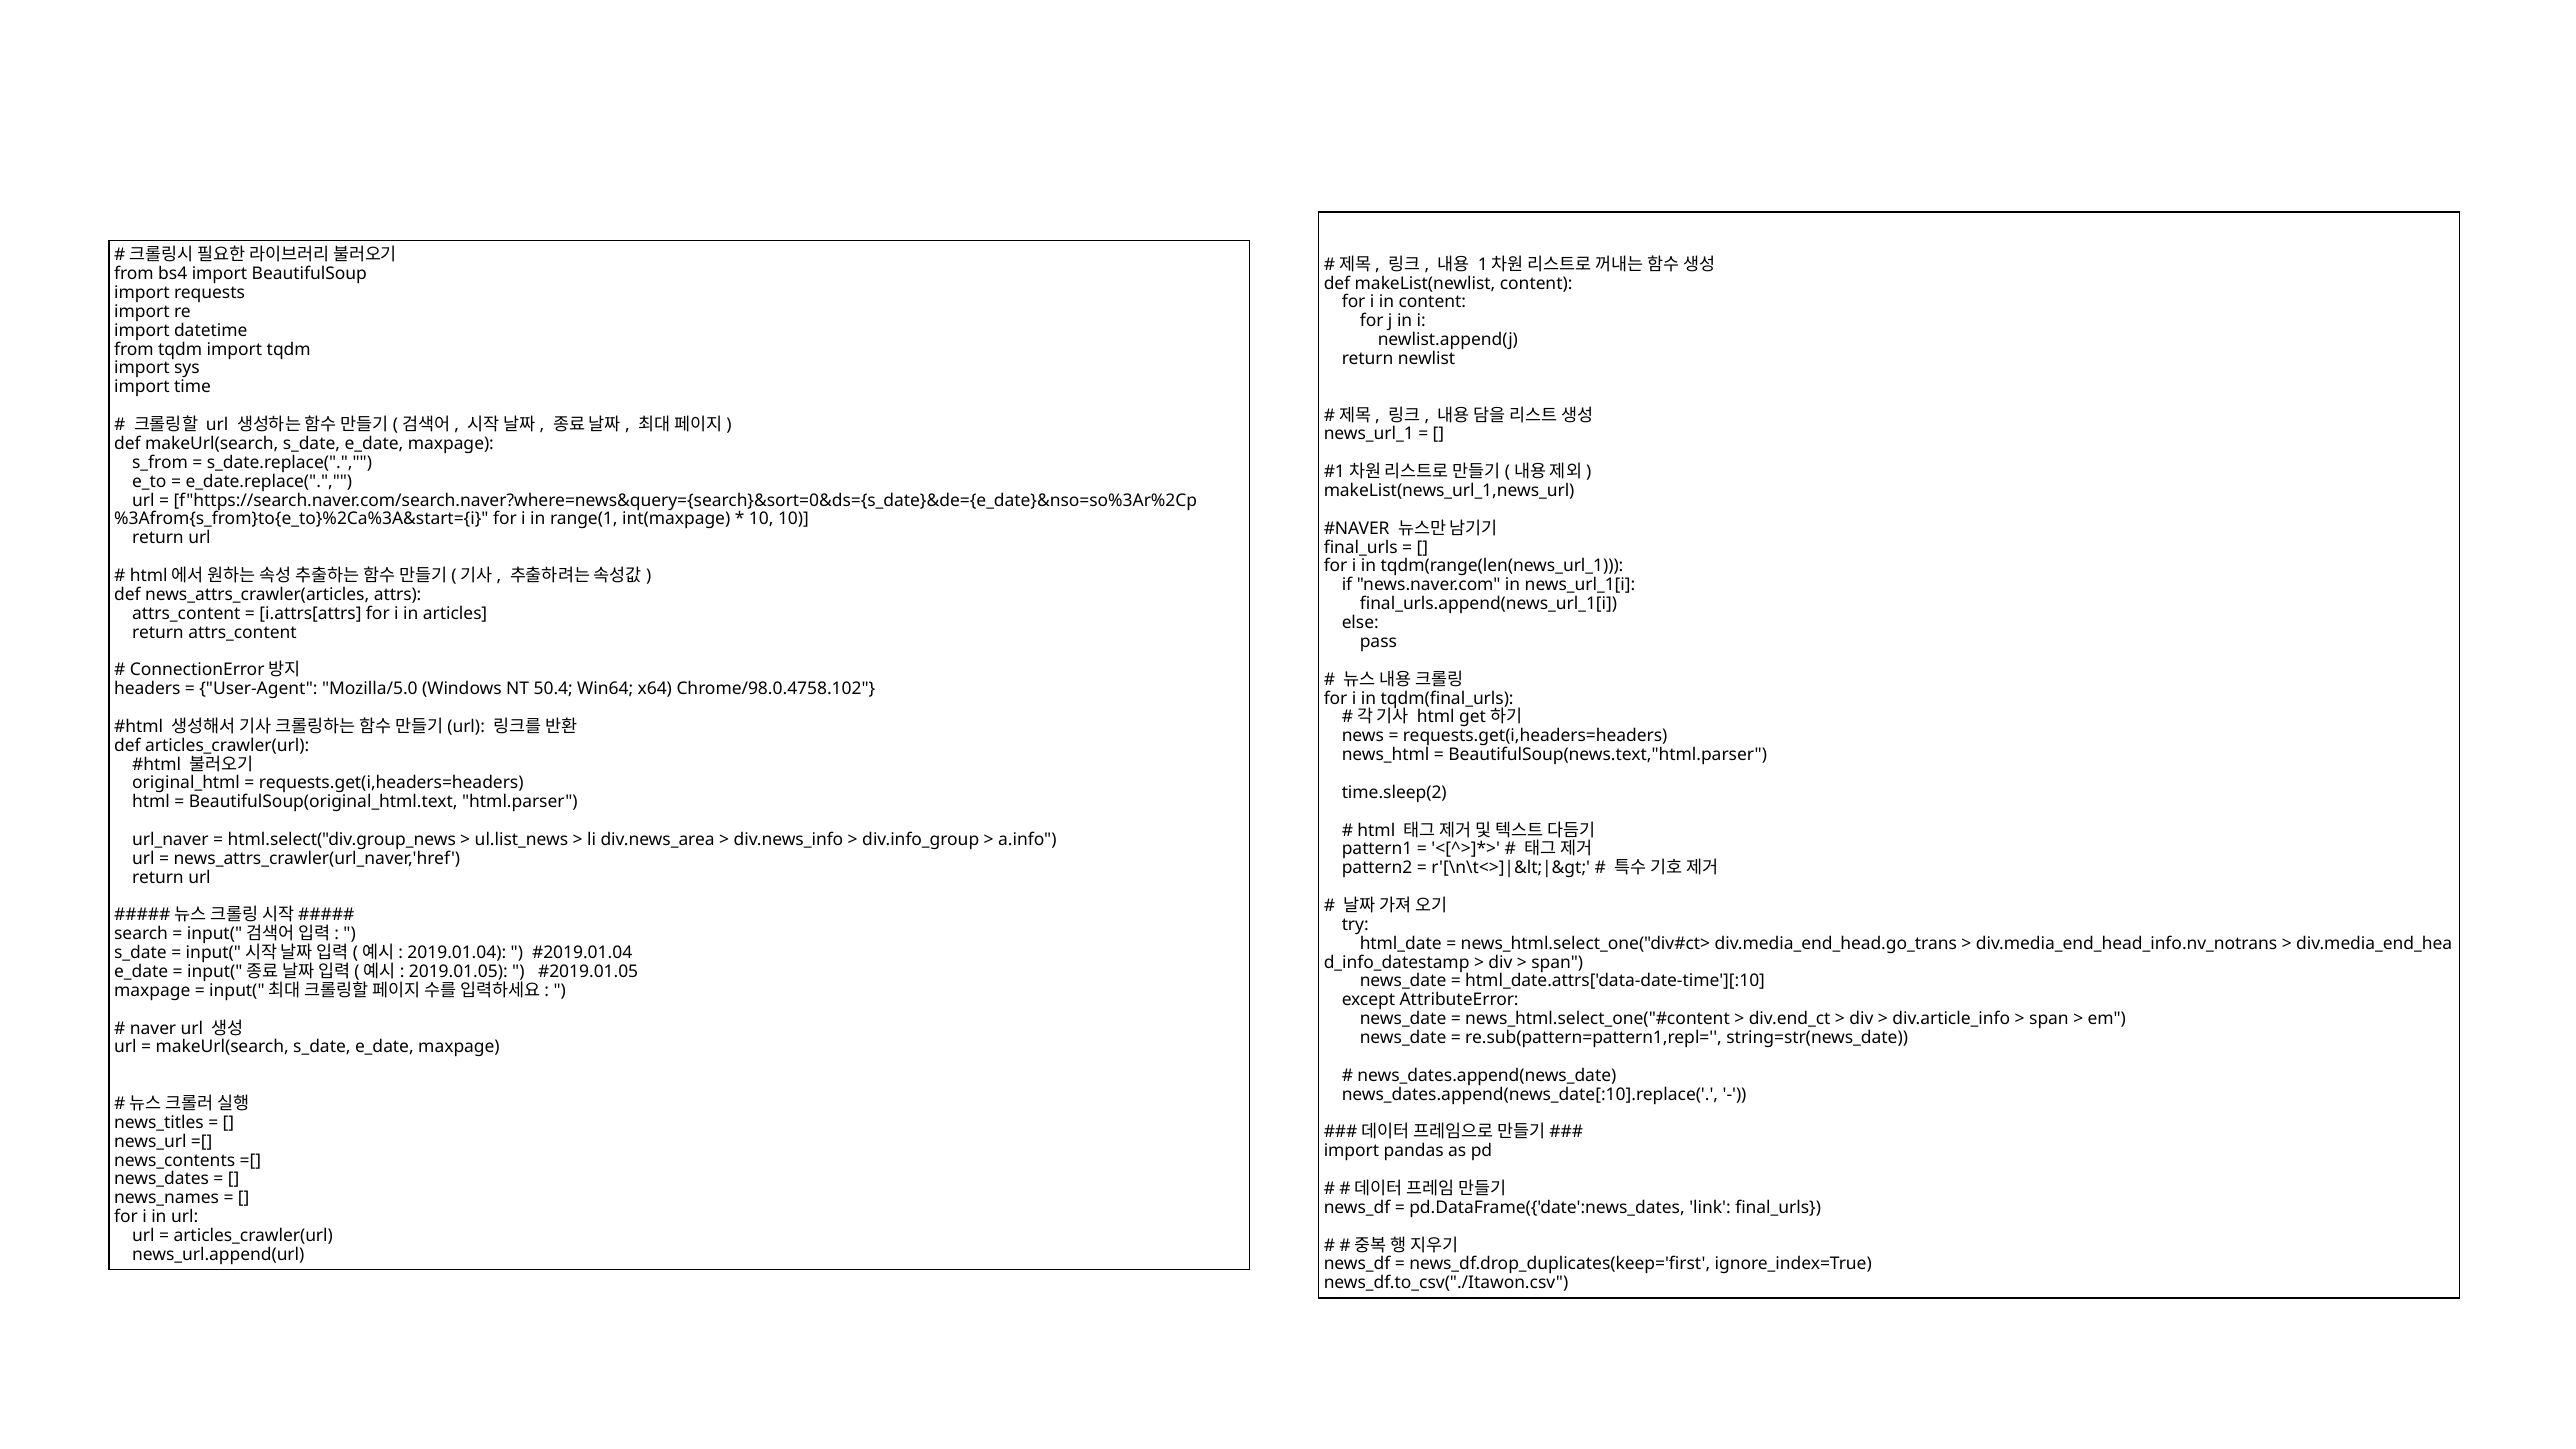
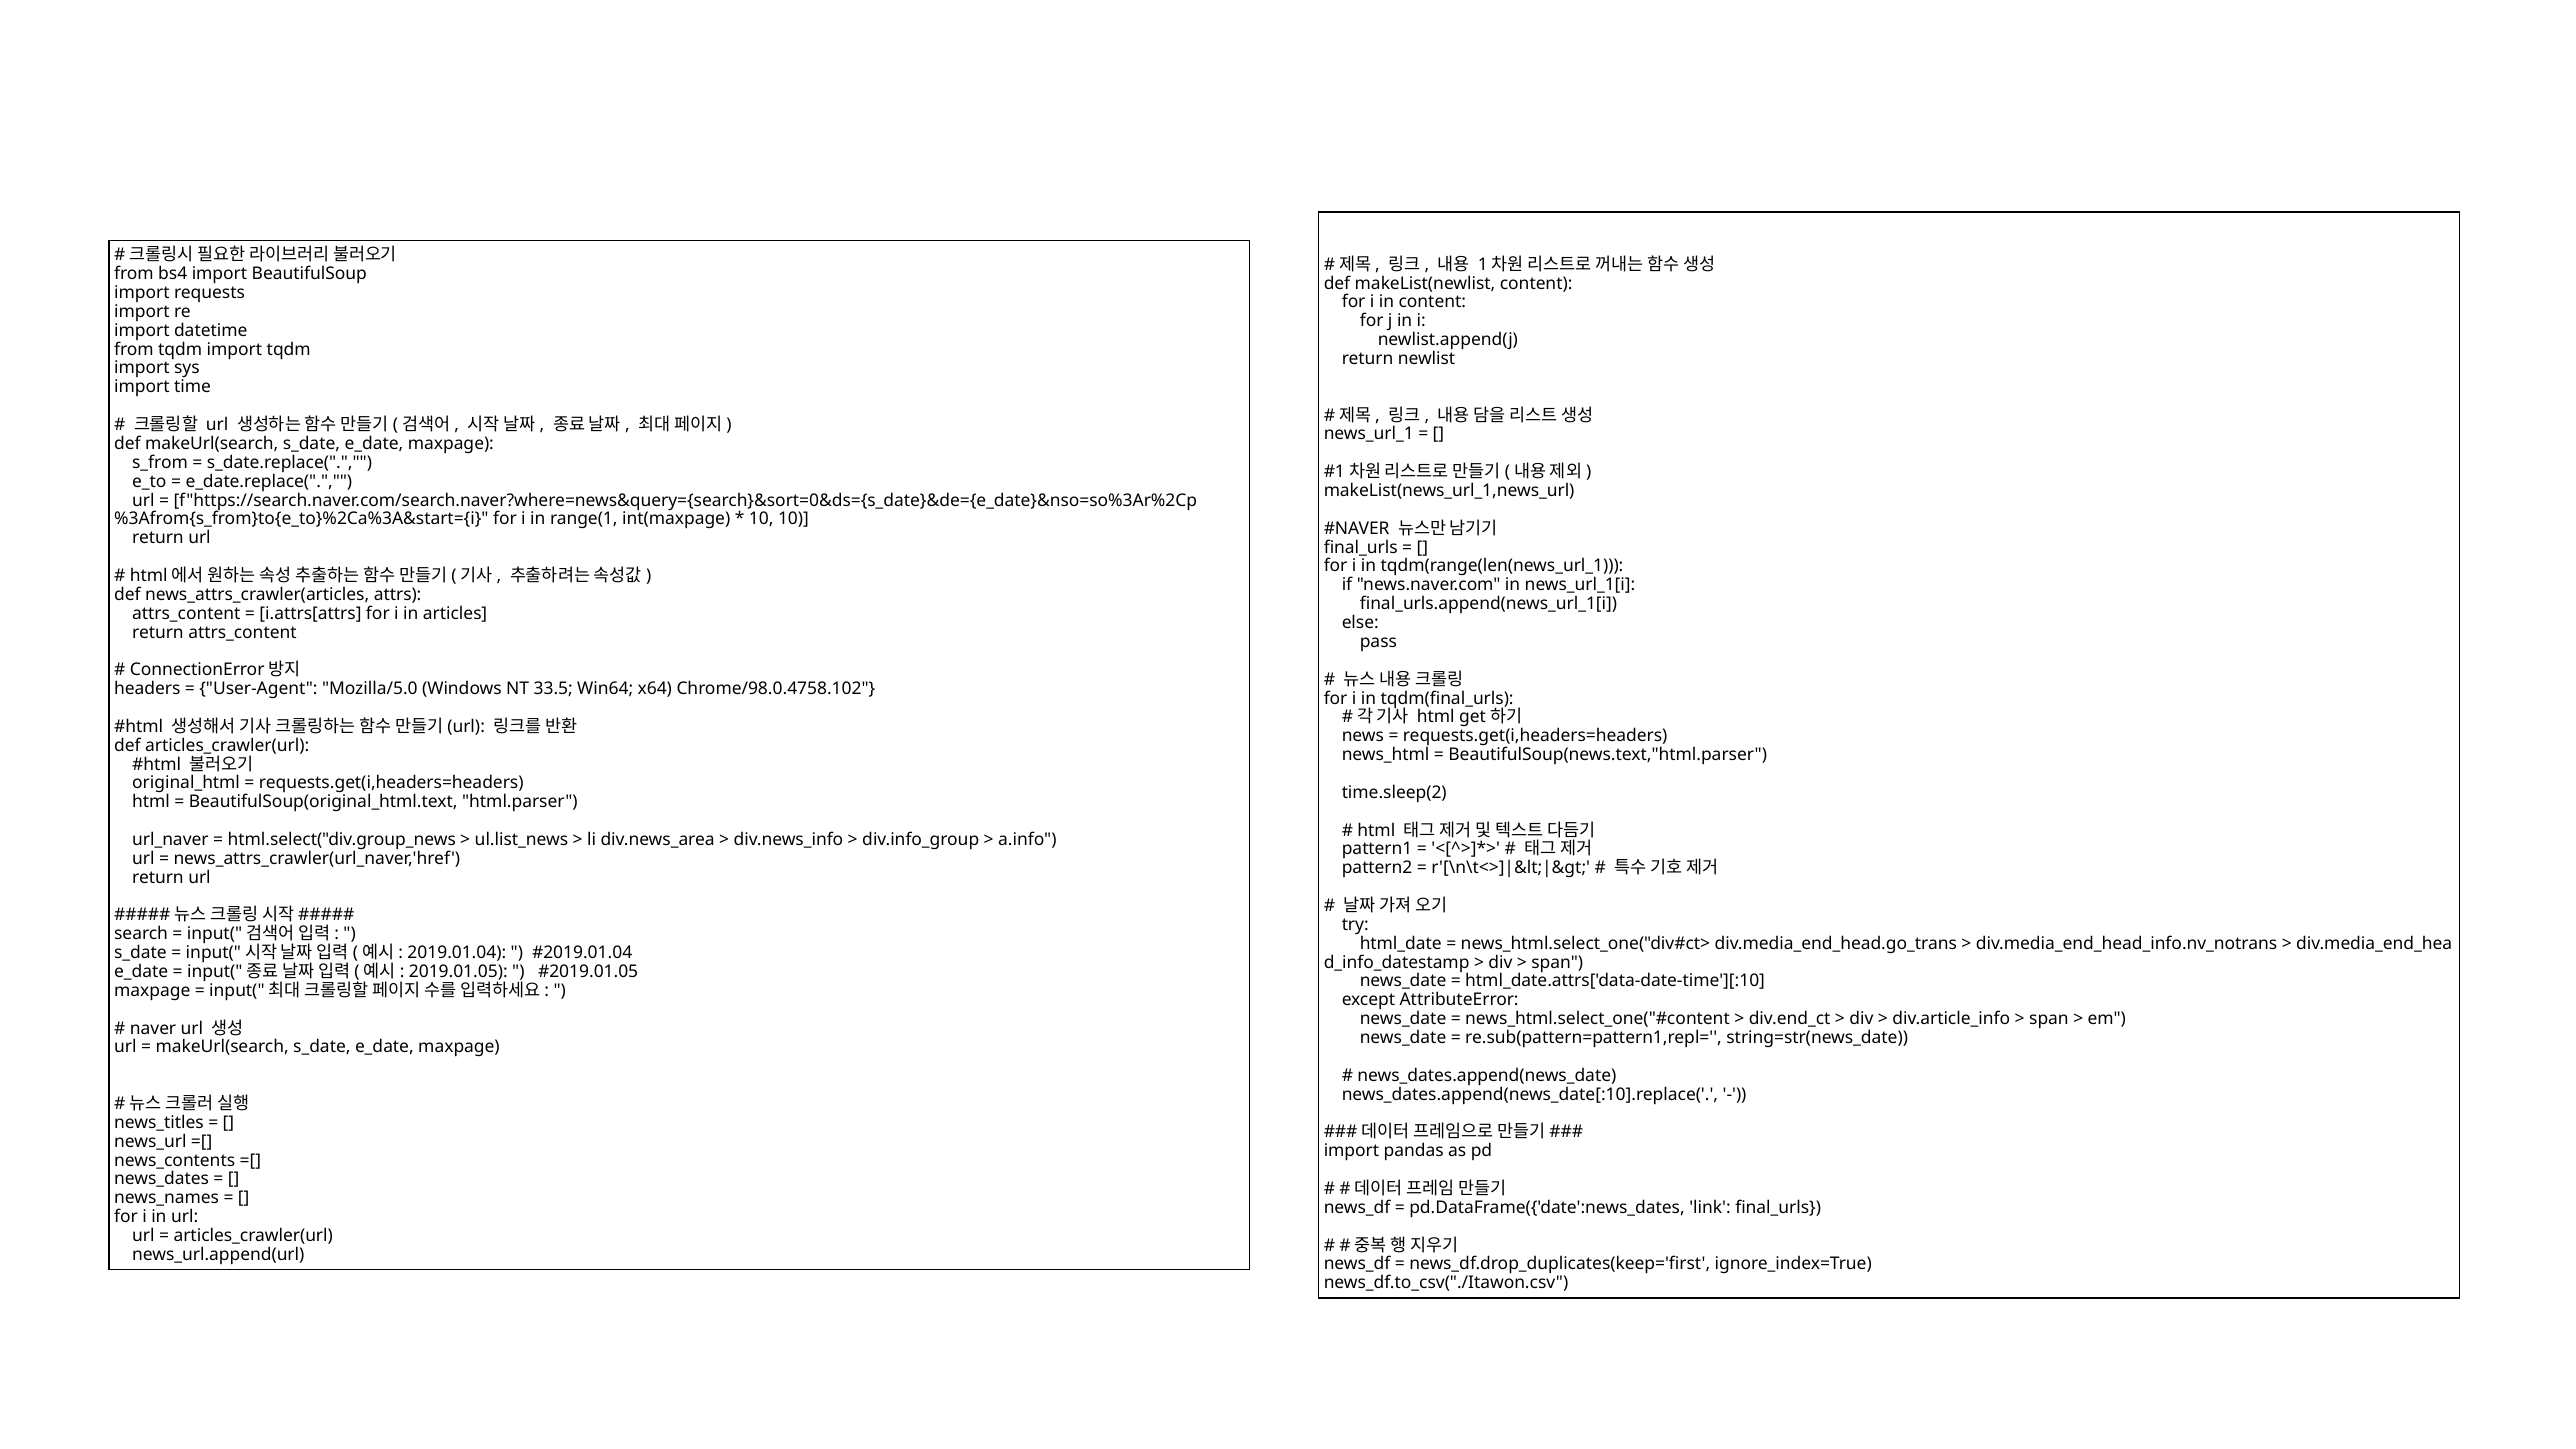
50.4: 50.4 -> 33.5 (553, 689)
